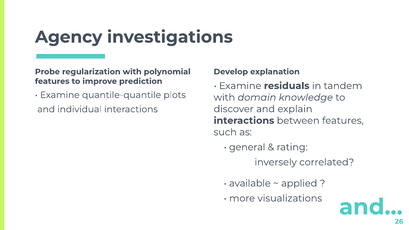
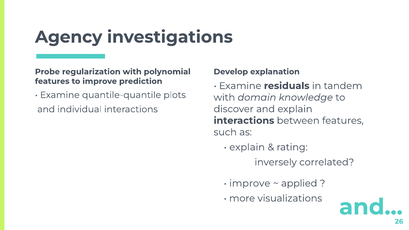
general: general -> explain (247, 147)
available: available -> improve (250, 183)
